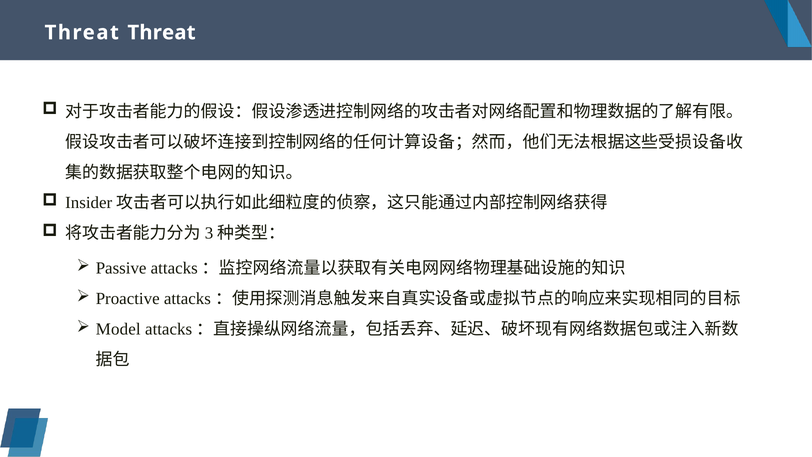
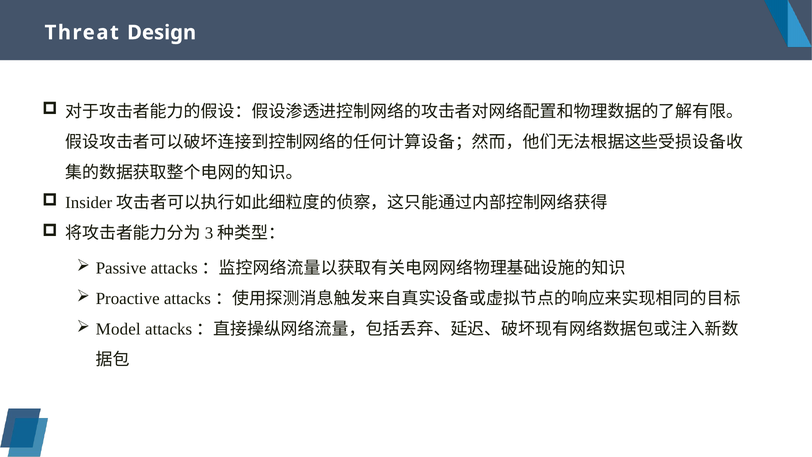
Threat Threat: Threat -> Design (162, 33)
